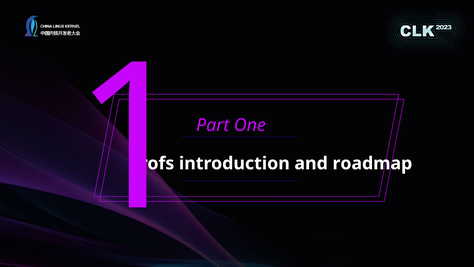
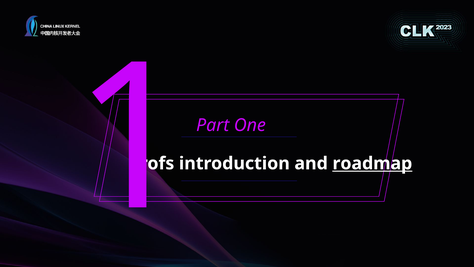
roadmap underline: none -> present (372, 163)
